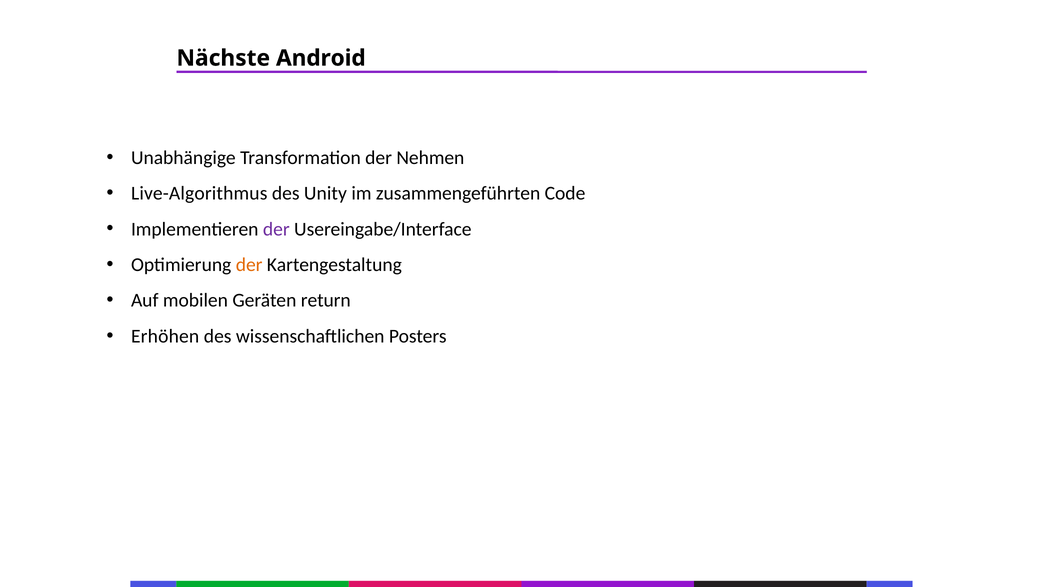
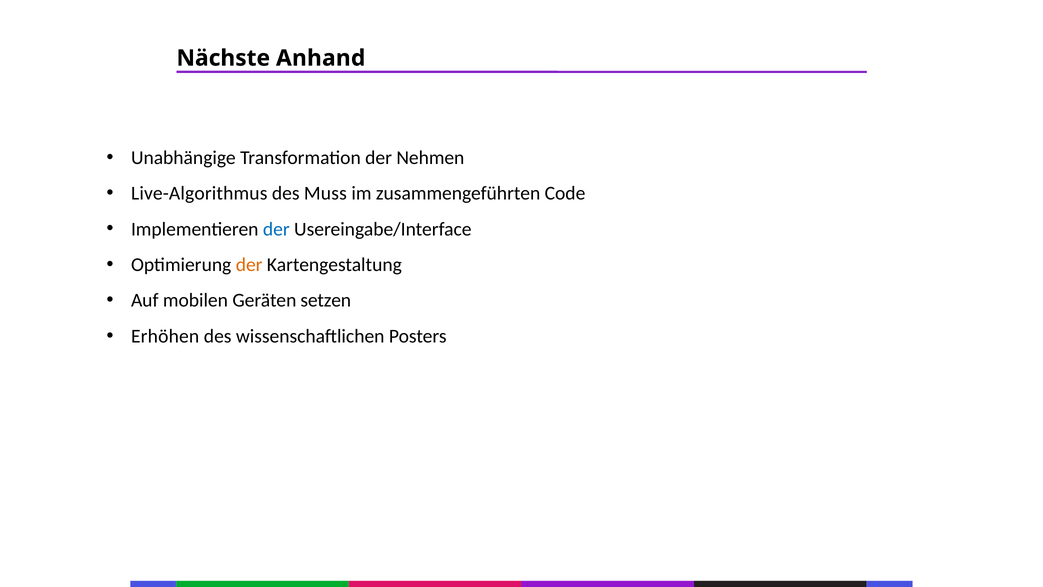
Android: Android -> Anhand (321, 58)
Unity: Unity -> Muss (325, 193)
der colour: purple -> blue (276, 229)
return: return -> setzen (326, 300)
